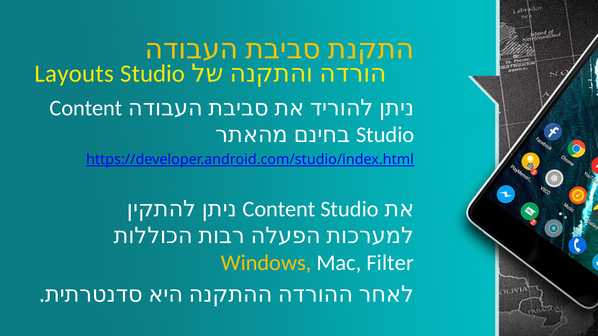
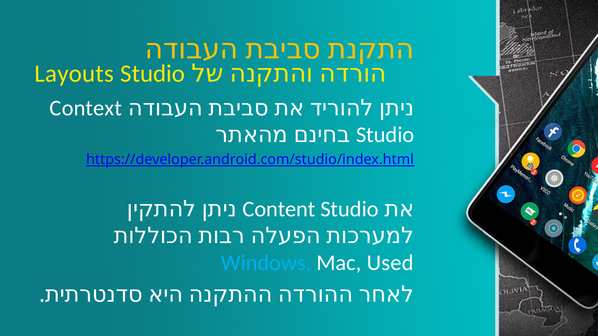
Content: Content -> Context (86, 108)
Windows colour: yellow -> light blue (266, 263)
Filter: Filter -> Used (390, 263)
